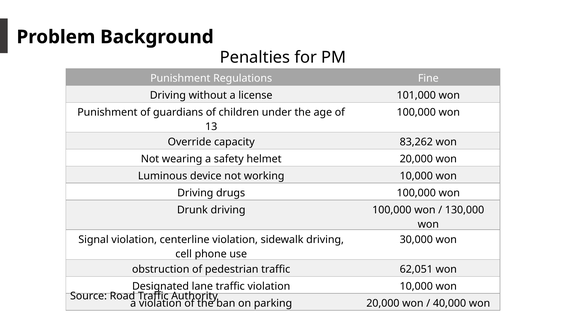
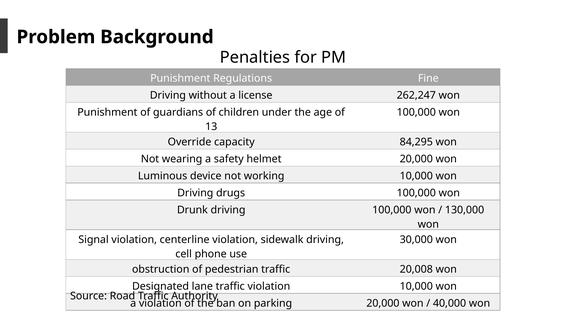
101,000: 101,000 -> 262,247 (416, 96)
83,262: 83,262 -> 84,295 (416, 142)
62,051: 62,051 -> 20,008 (416, 270)
